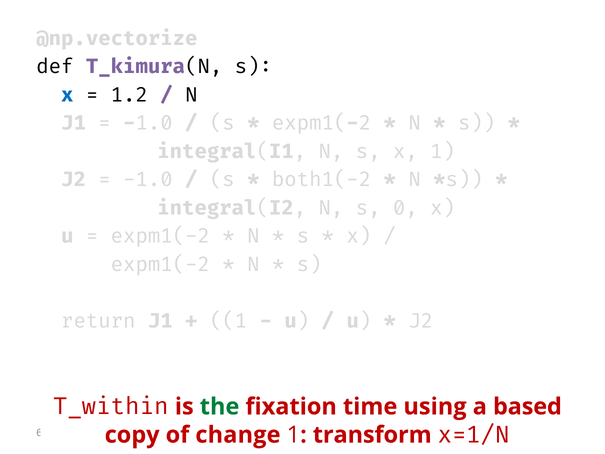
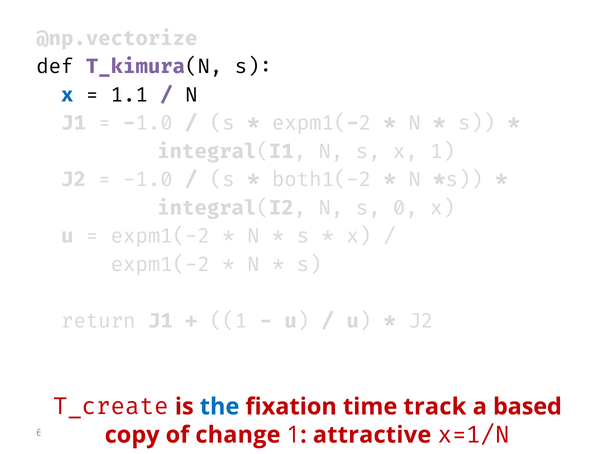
1.2: 1.2 -> 1.1 (129, 95)
T_within: T_within -> T_create (111, 406)
the colour: green -> blue (220, 406)
using: using -> track (435, 406)
transform: transform -> attractive (372, 435)
